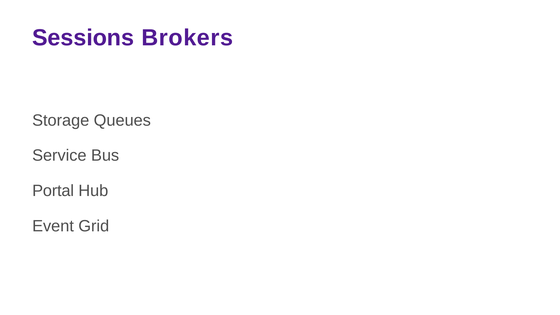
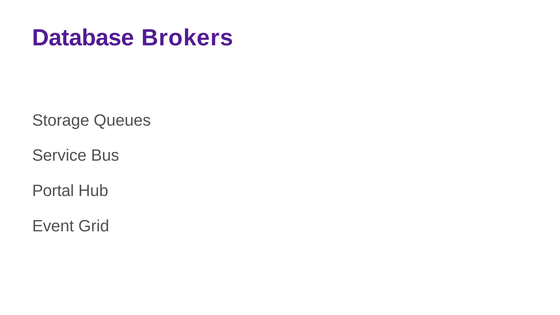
Sessions: Sessions -> Database (83, 38)
